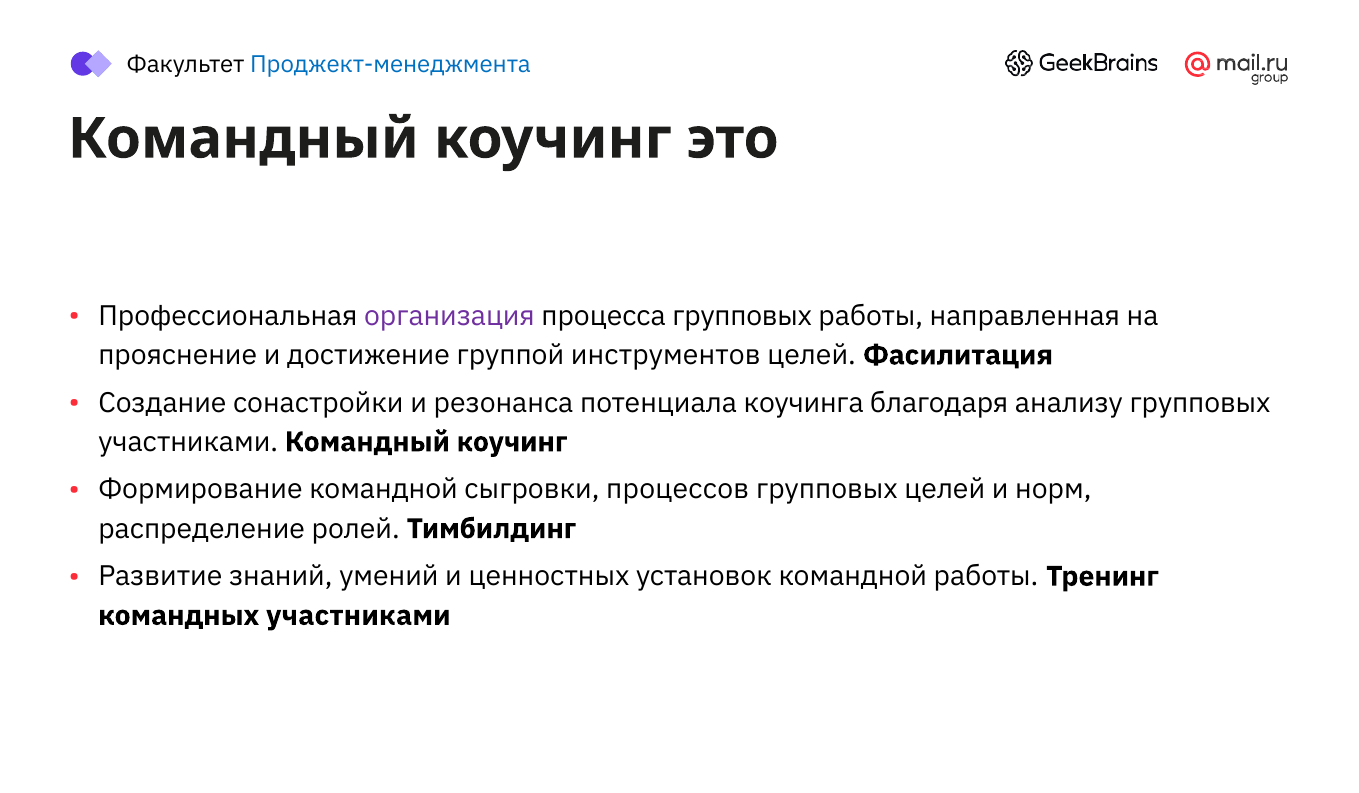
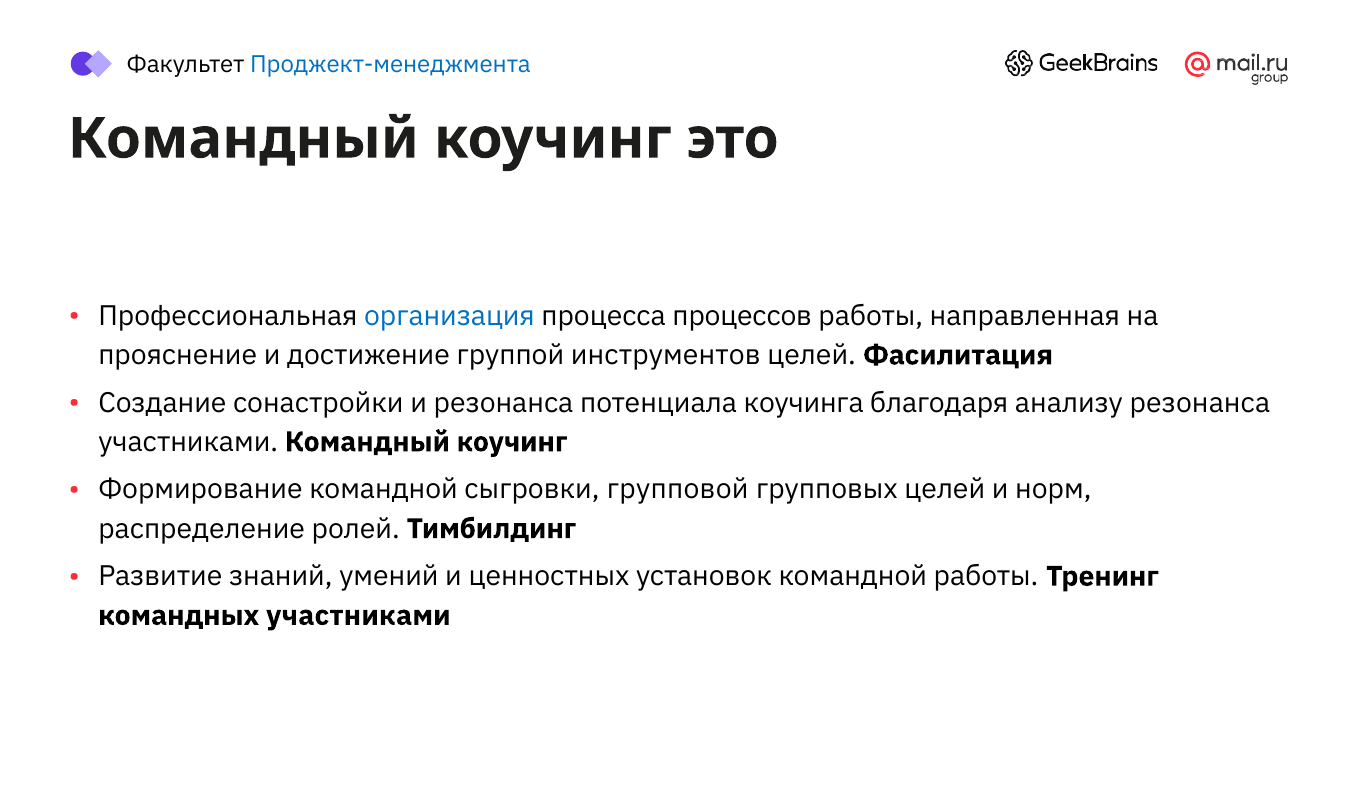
организация colour: purple -> blue (449, 316)
процесса групповых: групповых -> процессов (742, 316)
анализу групповых: групповых -> резонанса (1200, 403)
процессов: процессов -> групповой (678, 489)
